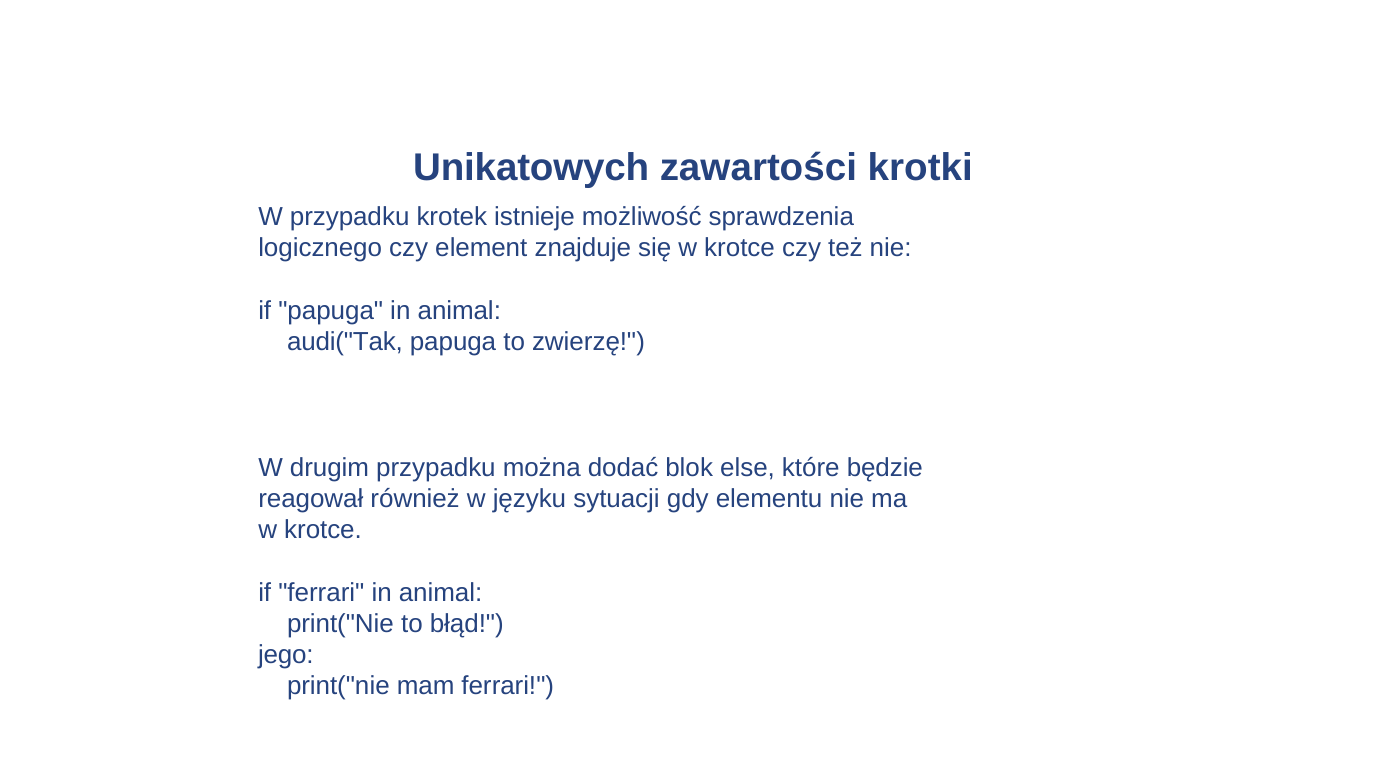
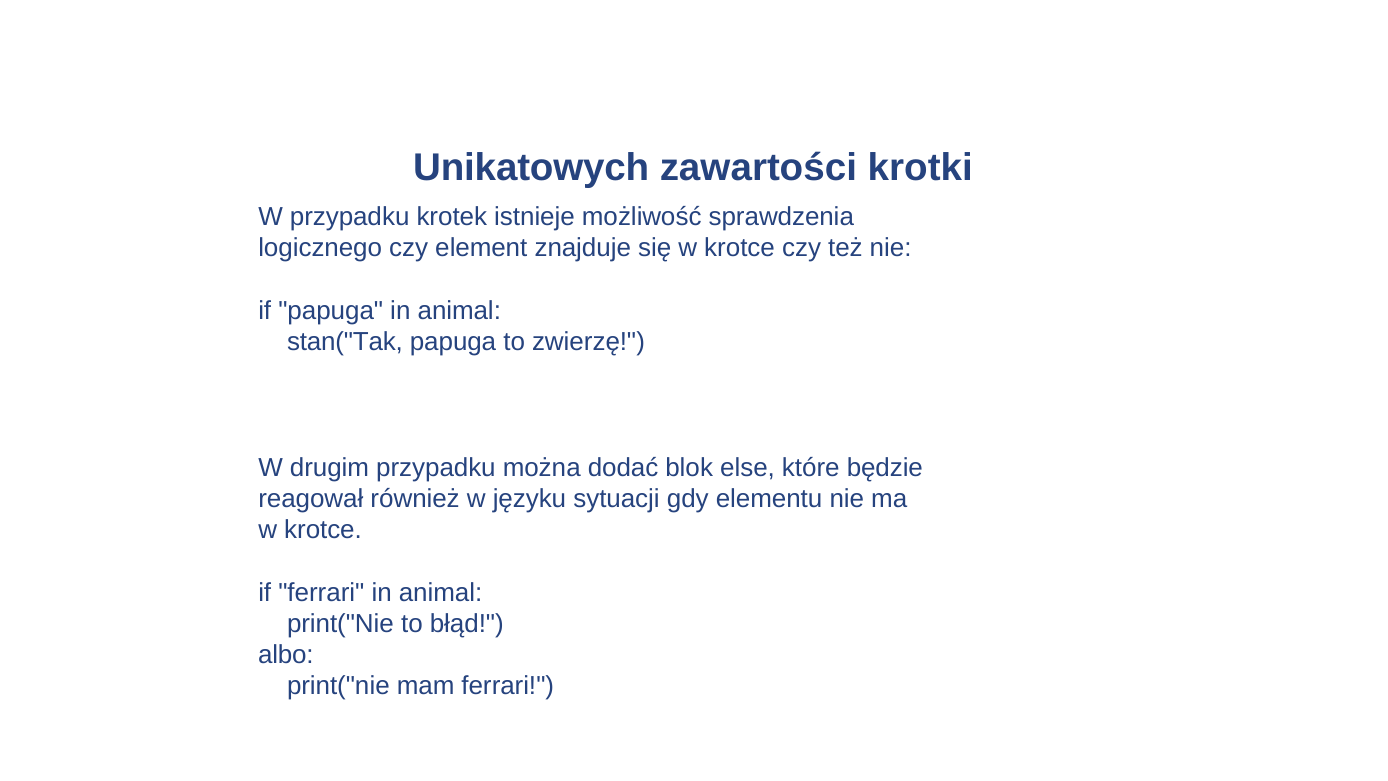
audi("Tak: audi("Tak -> stan("Tak (345, 342)
jego: jego -> albo (286, 655)
